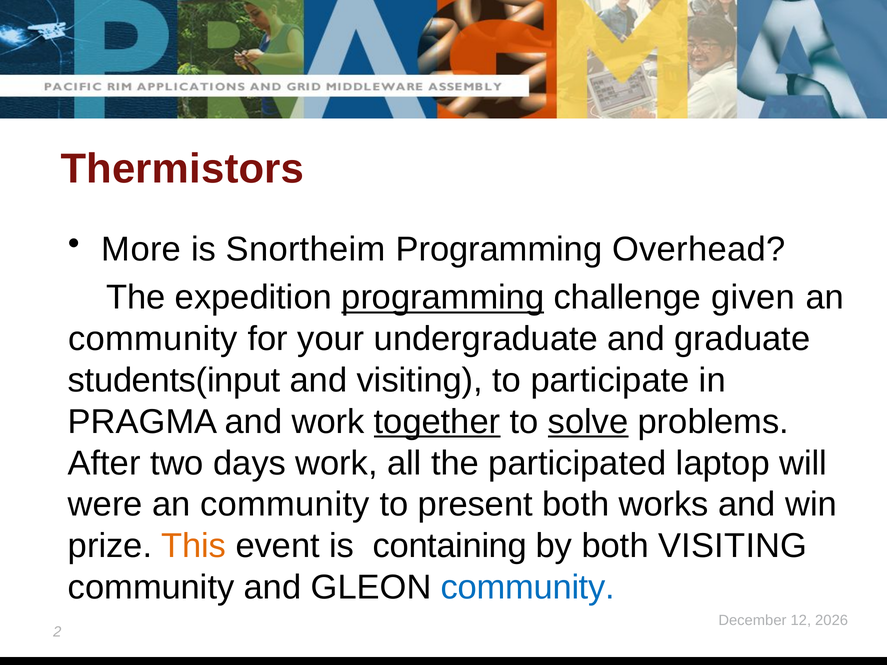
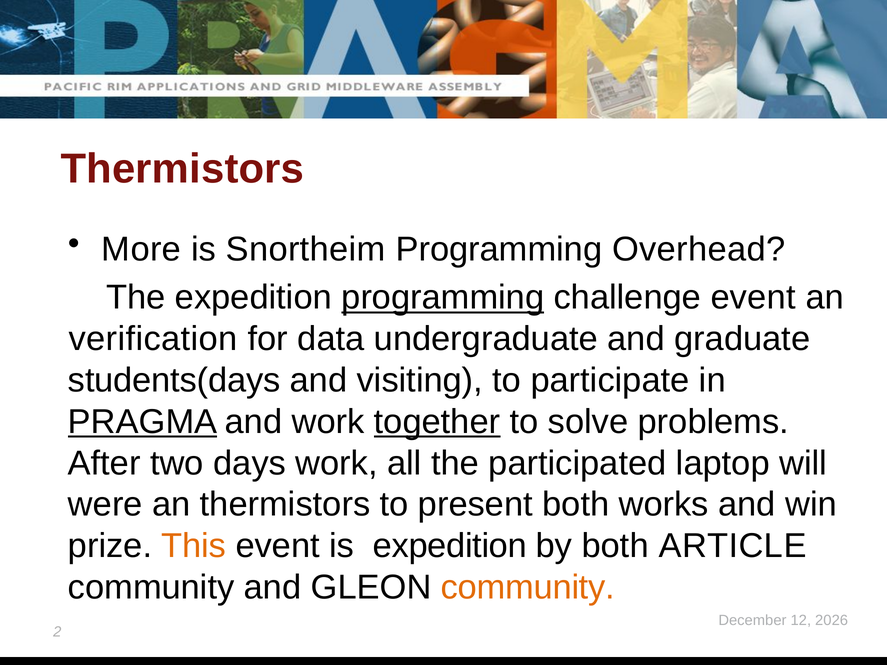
challenge given: given -> event (753, 298)
community: community -> verification (153, 339)
your: your -> data (331, 339)
students(input: students(input -> students(days (174, 380)
PRAGMA underline: none -> present (143, 422)
solve underline: present -> none (588, 422)
community: community -> thermistors (285, 505)
is containing: containing -> expedition (450, 546)
both VISITING: VISITING -> ARTICLE (733, 546)
community colour: blue -> orange (528, 588)
